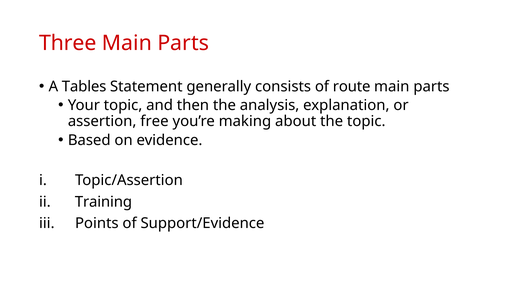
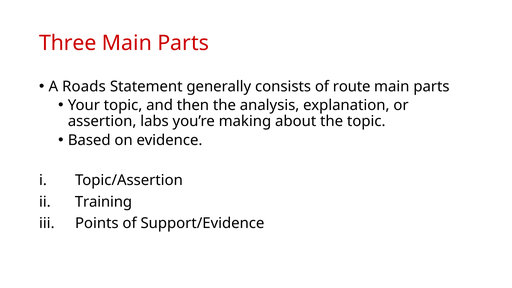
Tables: Tables -> Roads (84, 87)
free: free -> labs (155, 121)
